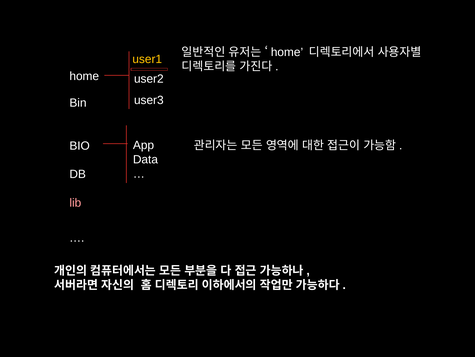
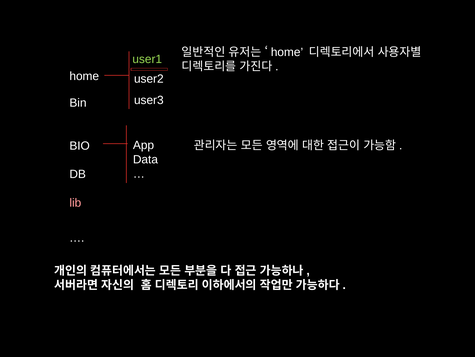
user1 colour: yellow -> light green (147, 59)
